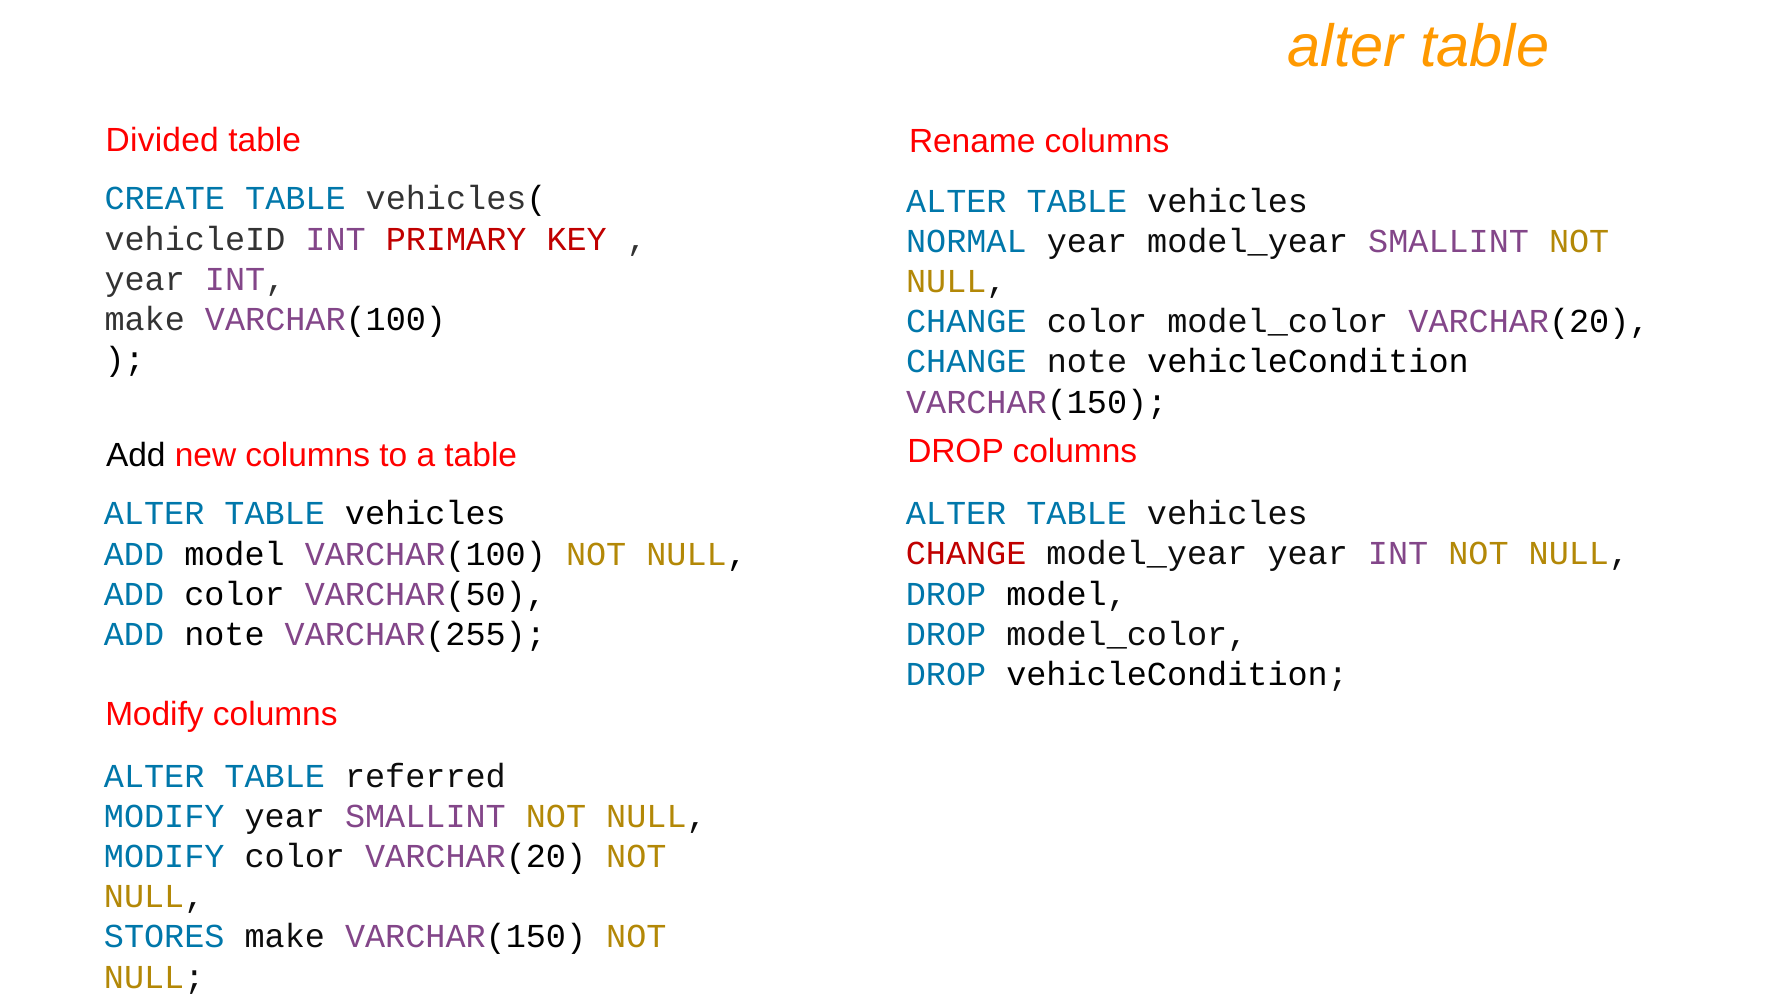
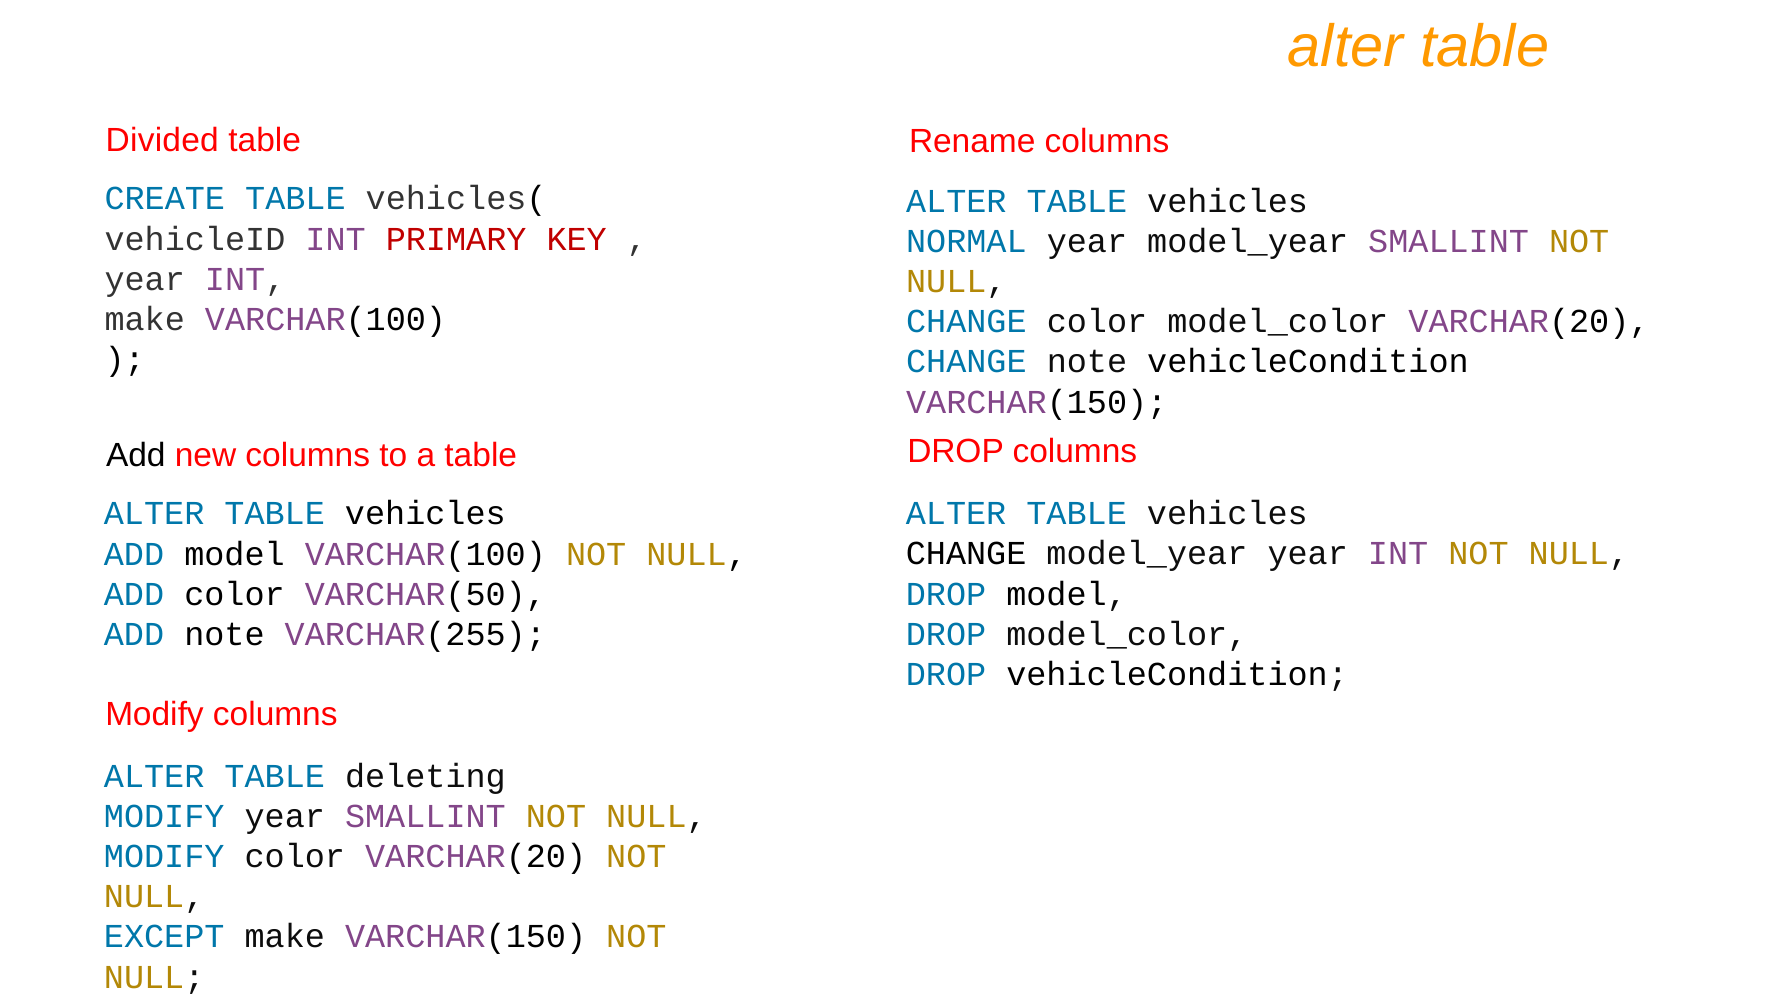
CHANGE colour: red -> black (966, 554)
referred: referred -> deleting (425, 776)
STORES: STORES -> EXCEPT (164, 937)
